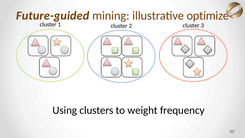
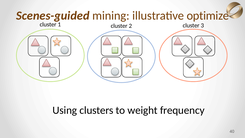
Future-guided: Future-guided -> Scenes-guided (53, 16)
